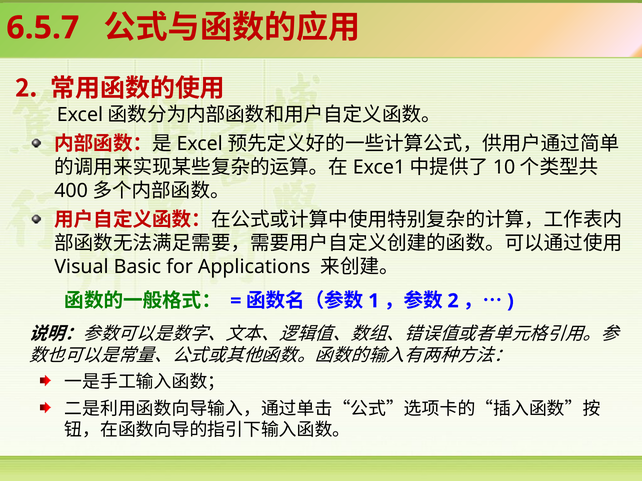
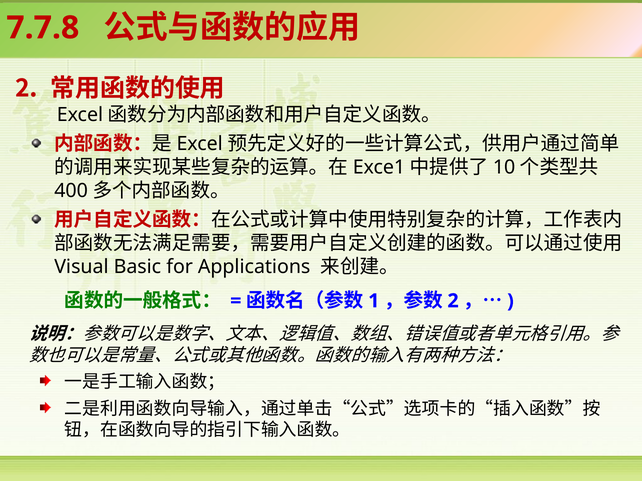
6.5.7: 6.5.7 -> 7.7.8 (43, 28)
